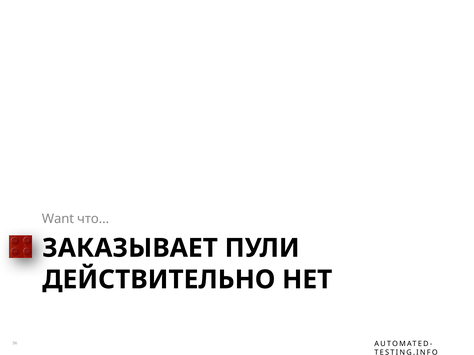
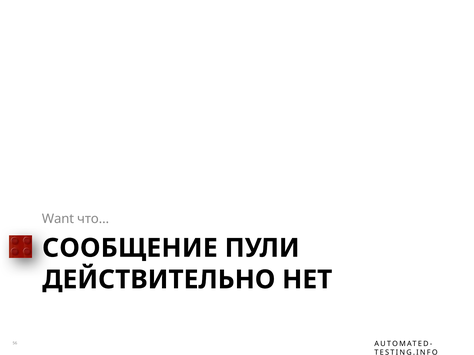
ЗАКАЗЫВАЕТ: ЗАКАЗЫВАЕТ -> СООБЩЕНИЕ (130, 248)
